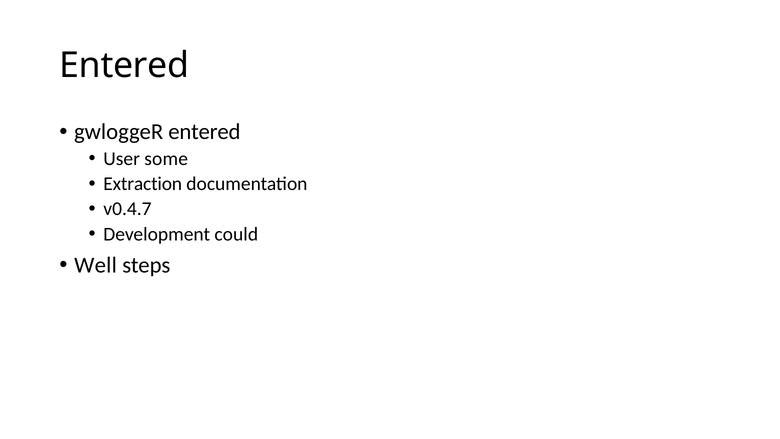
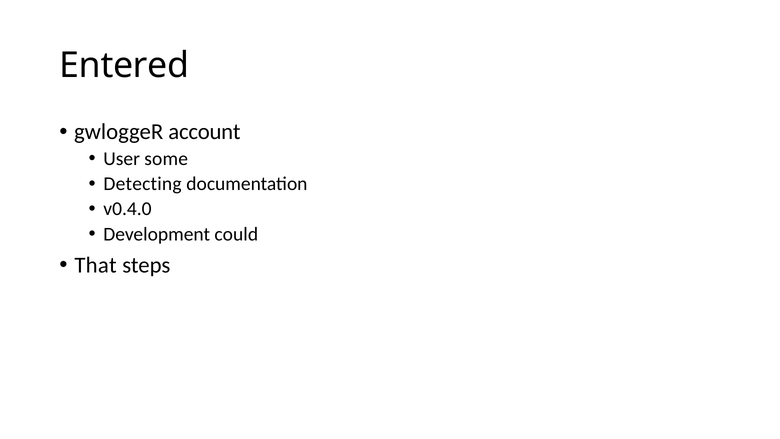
gwloggeR entered: entered -> account (204, 132)
Extraction: Extraction -> Detecting (143, 184)
v0.4.7: v0.4.7 -> v0.4.0 (127, 209)
Well: Well -> That (96, 265)
